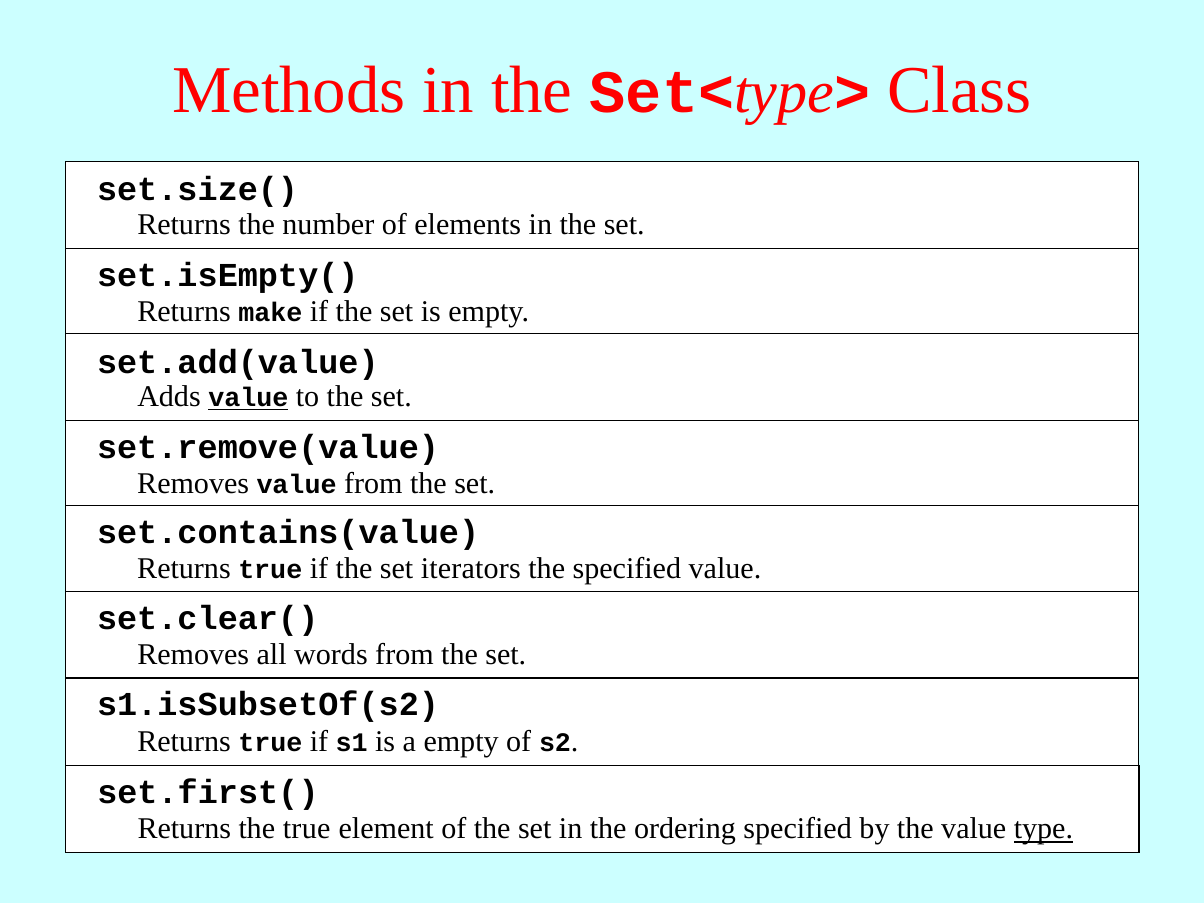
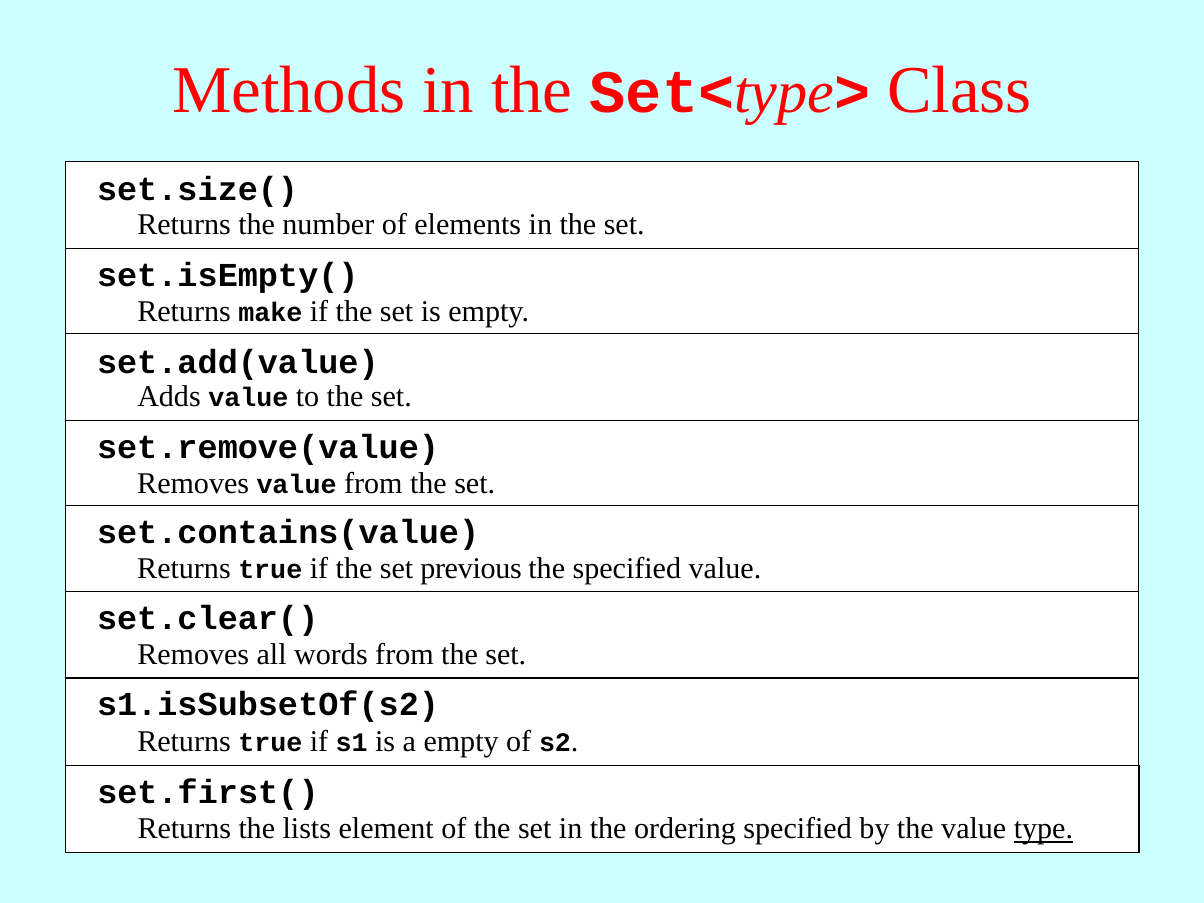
value underline: present -> none (248, 398)
iterators: iterators -> previous (471, 569)
the true: true -> lists (307, 829)
